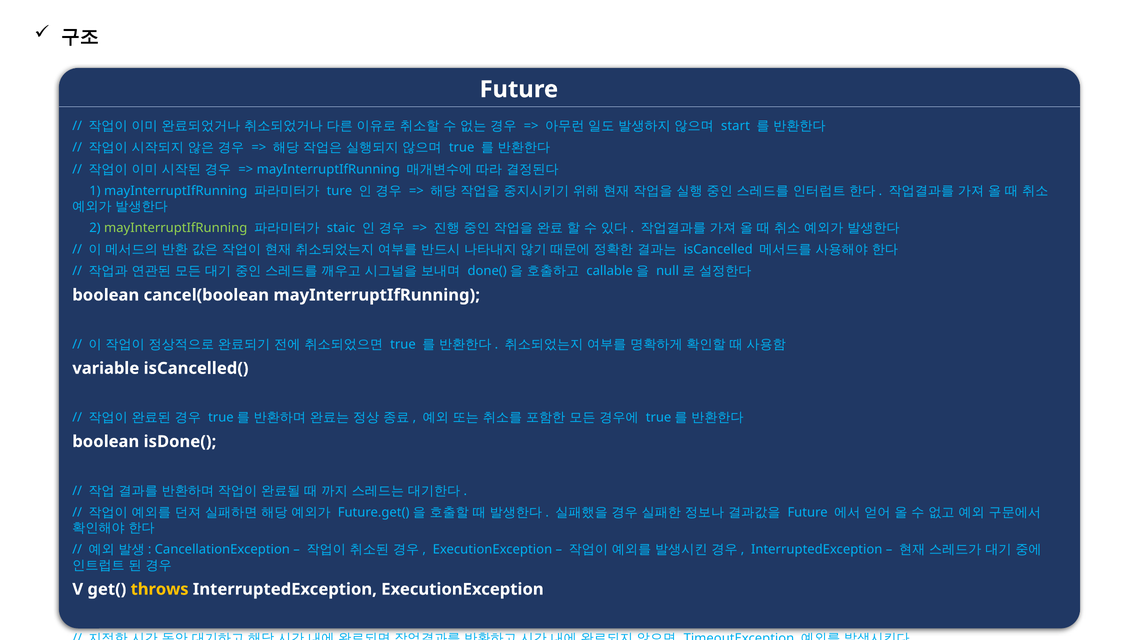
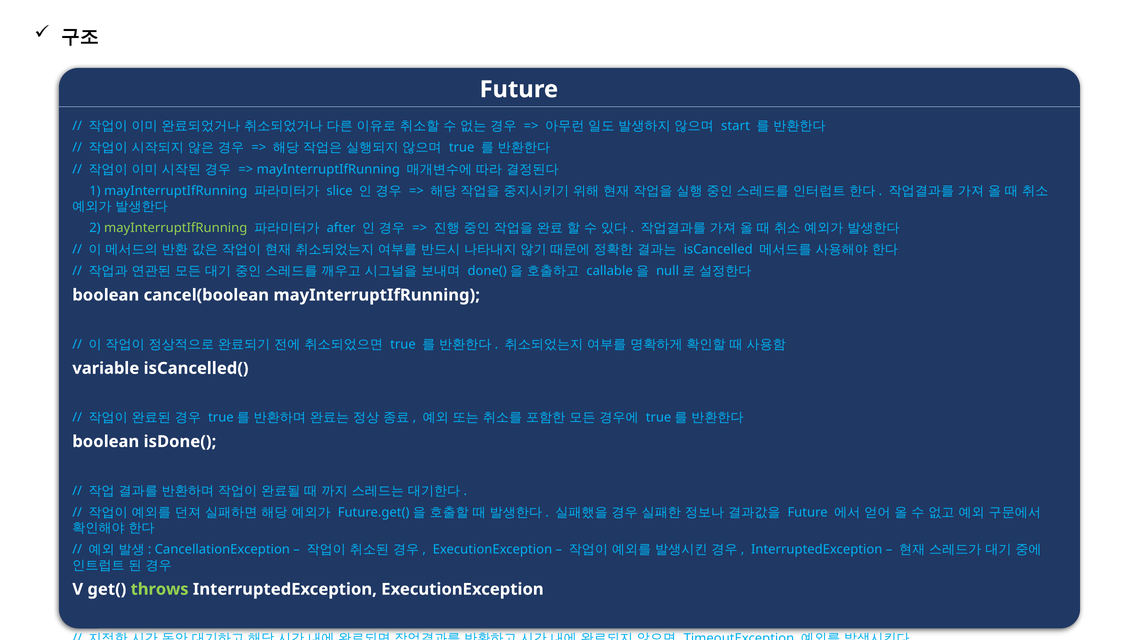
ture: ture -> slice (339, 191)
staic: staic -> after (341, 228)
throws colour: yellow -> light green (160, 590)
